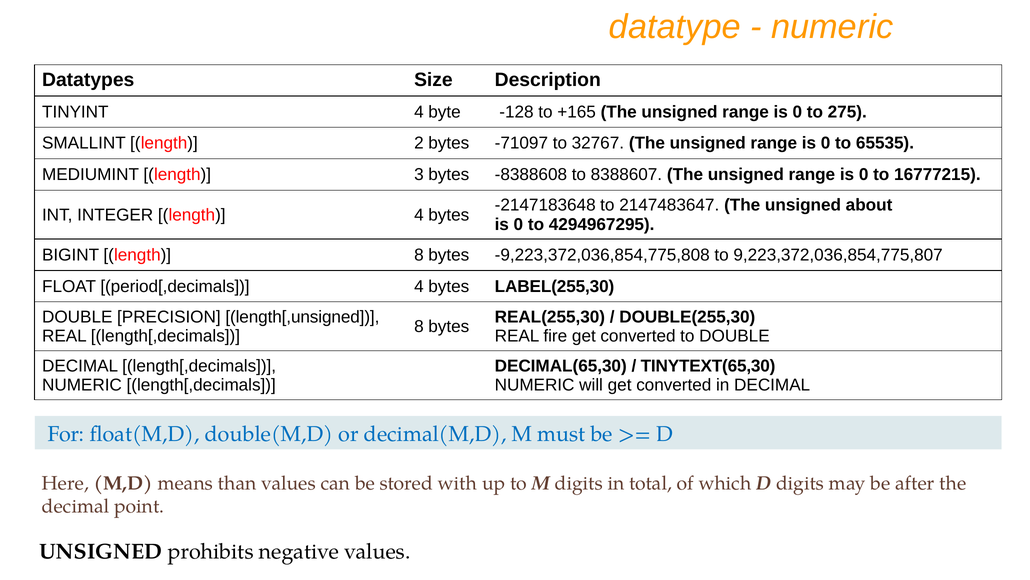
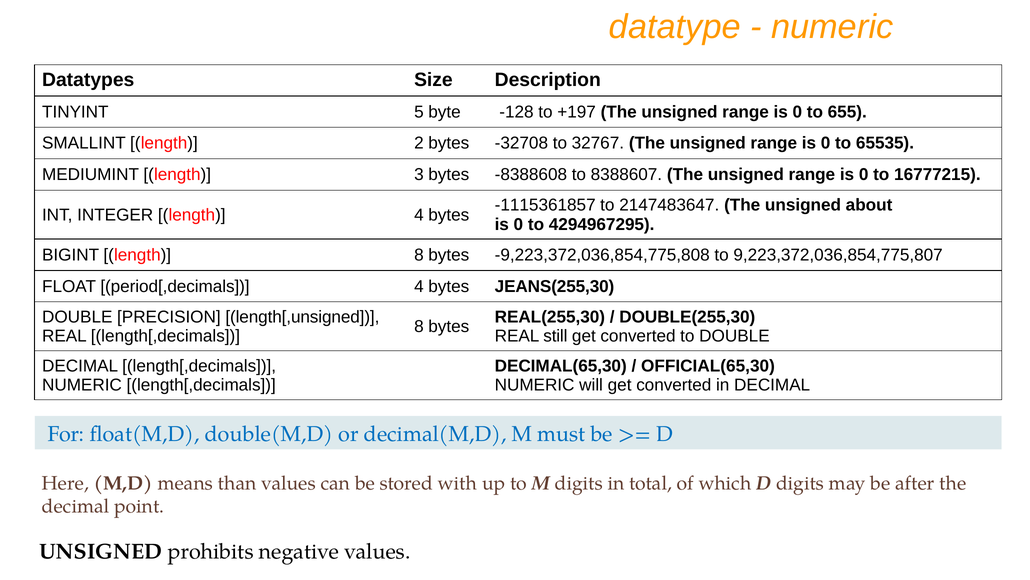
TINYINT 4: 4 -> 5 (419, 112)
+165: +165 -> +197 (577, 112)
275: 275 -> 655 (847, 112)
-71097: -71097 -> -32708 (521, 143)
-2147183648: -2147183648 -> -1115361857 (545, 205)
LABEL(255,30: LABEL(255,30 -> JEANS(255,30 (555, 286)
fire: fire -> still (555, 336)
TINYTEXT(65,30: TINYTEXT(65,30 -> OFFICIAL(65,30 (708, 366)
